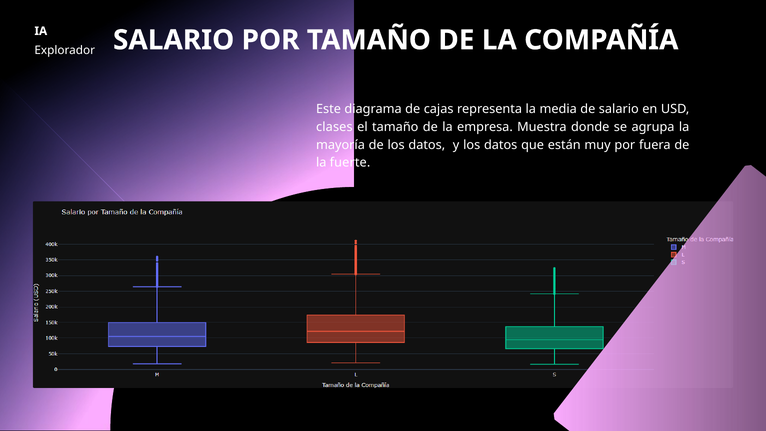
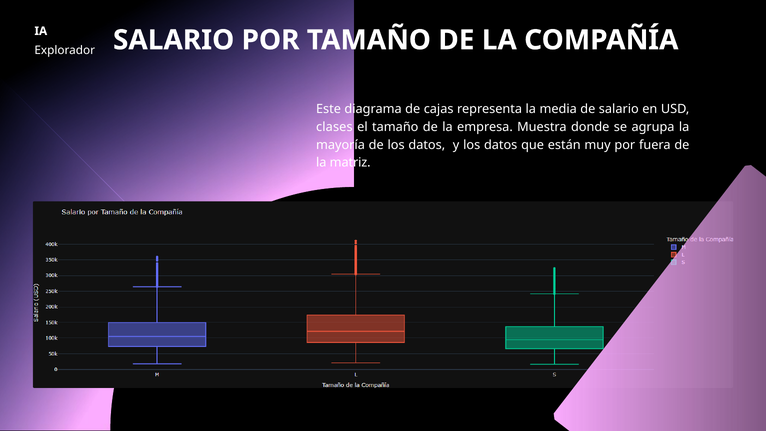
fuerte: fuerte -> matriz (350, 163)
